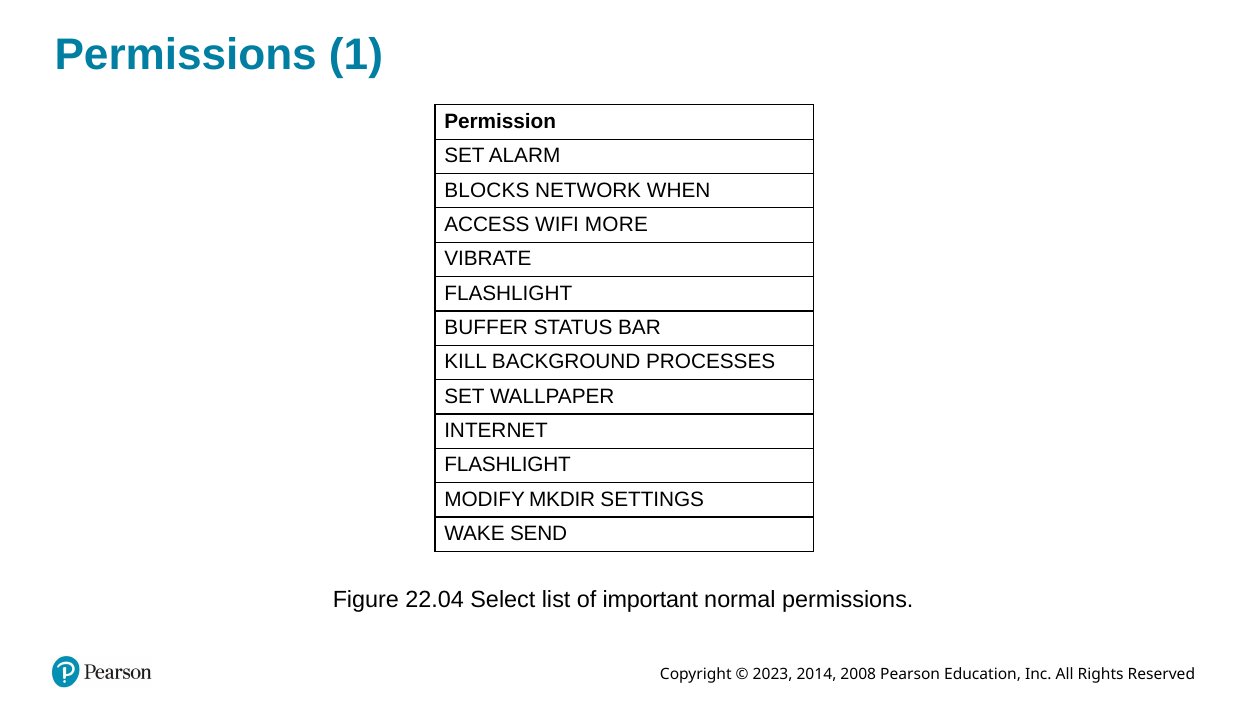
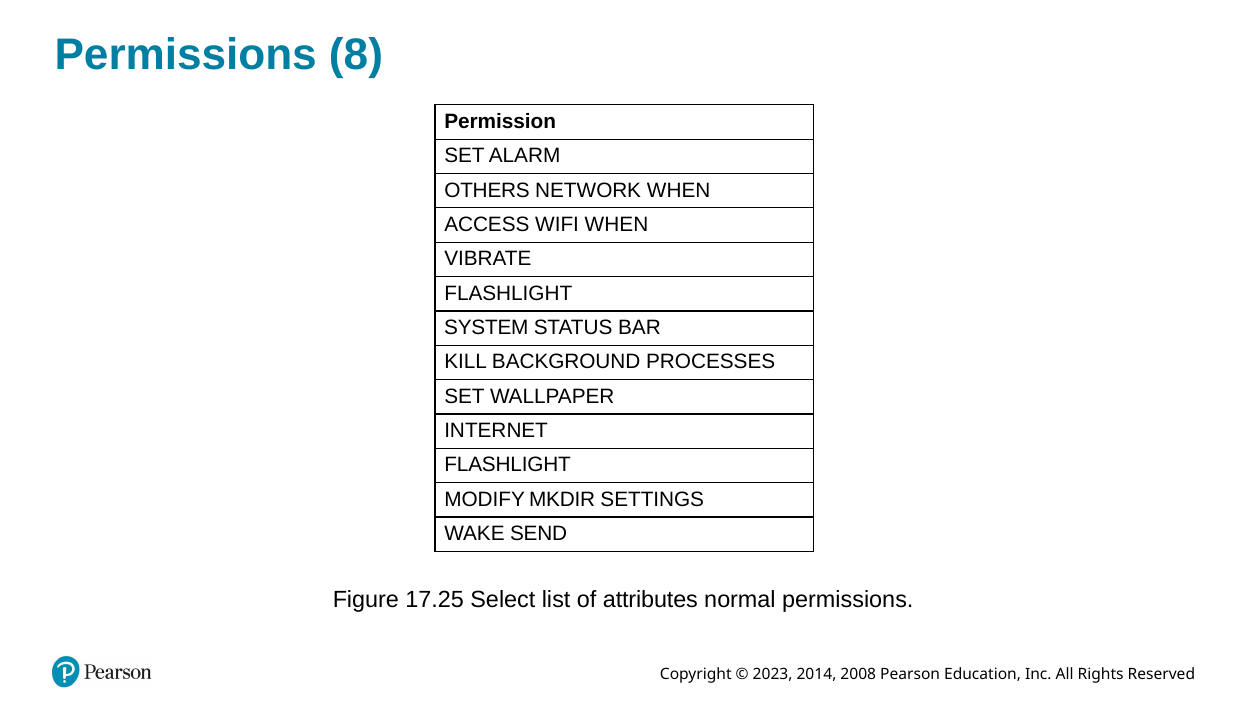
1: 1 -> 8 (356, 54)
BLOCKS: BLOCKS -> OTHERS (487, 190)
WIFI MORE: MORE -> WHEN (616, 224)
BUFFER: BUFFER -> SYSTEM (486, 328)
22.04: 22.04 -> 17.25 (435, 600)
important: important -> attributes (650, 600)
